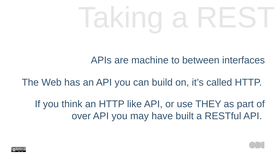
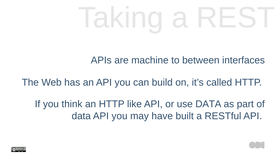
use THEY: THEY -> DATA (208, 104)
over: over -> data (81, 116)
